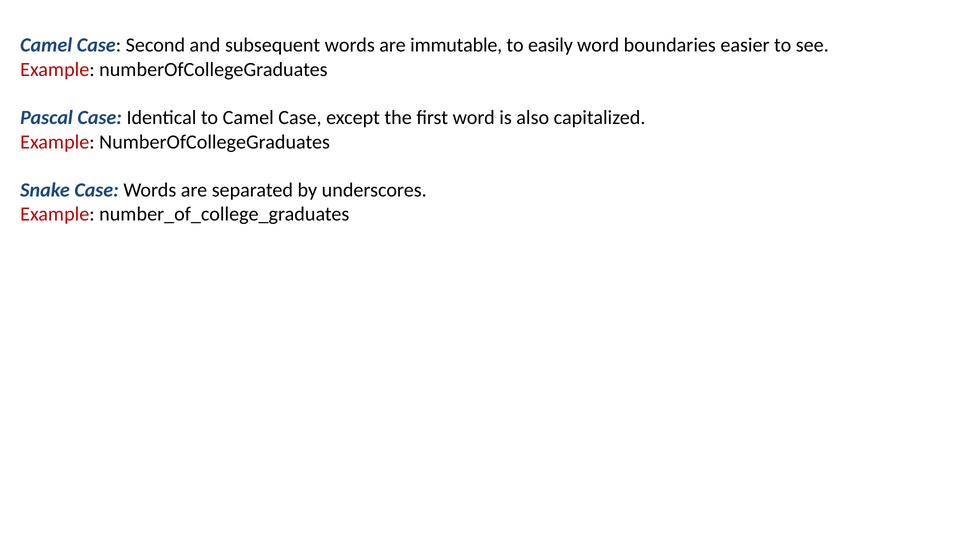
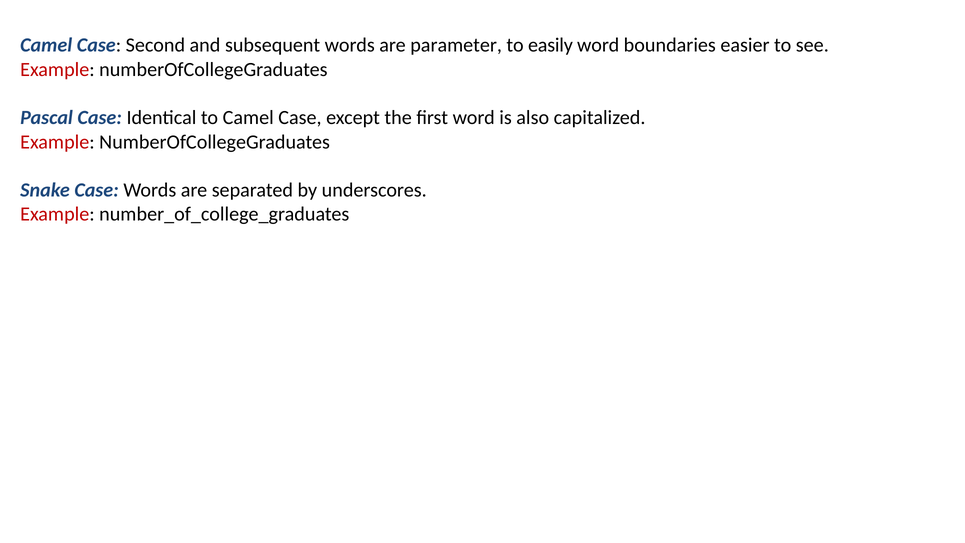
immutable: immutable -> parameter (456, 45)
